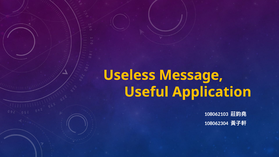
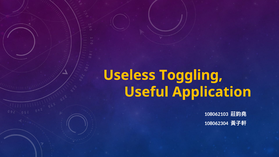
Message: Message -> Toggling (191, 75)
